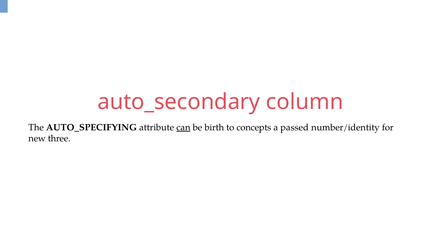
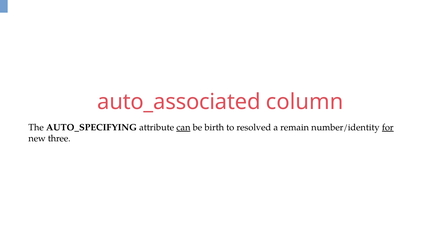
auto_secondary: auto_secondary -> auto_associated (179, 102)
concepts: concepts -> resolved (254, 127)
passed: passed -> remain (295, 127)
for underline: none -> present (388, 127)
